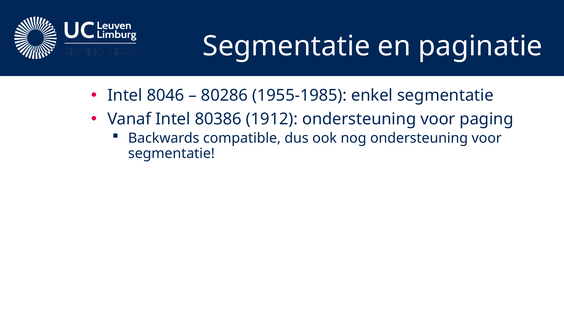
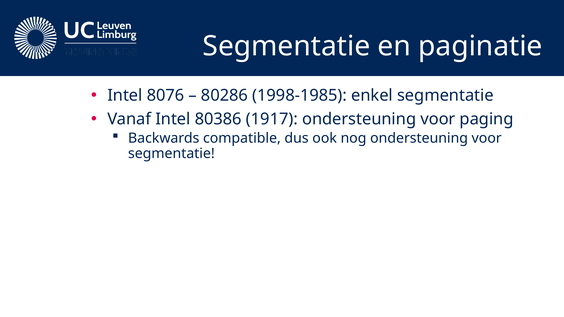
8046: 8046 -> 8076 (166, 95)
1955-1985: 1955-1985 -> 1998-1985 (300, 95)
1912: 1912 -> 1917 (272, 119)
